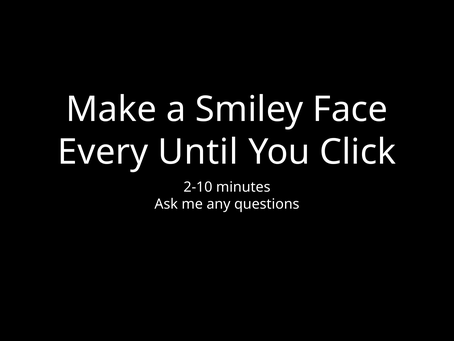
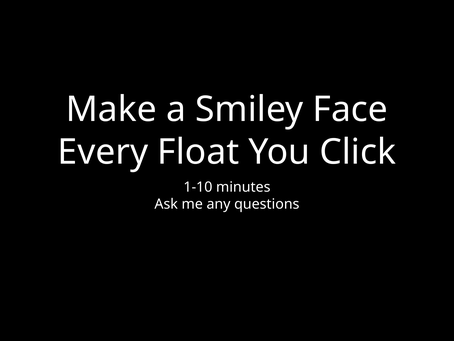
Until: Until -> Float (198, 152)
2-10: 2-10 -> 1-10 (198, 187)
